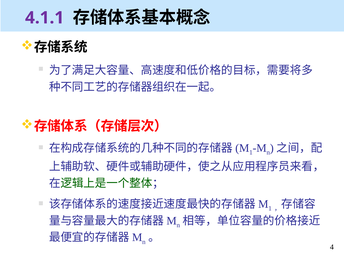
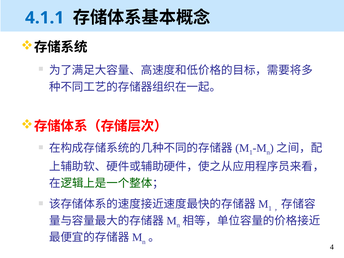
4.1.1 colour: purple -> blue (45, 18)
